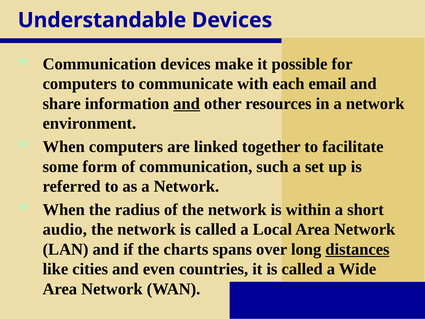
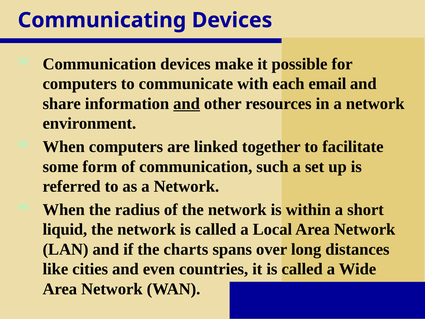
Understandable: Understandable -> Communicating (102, 20)
audio: audio -> liquid (65, 229)
distances underline: present -> none (357, 249)
